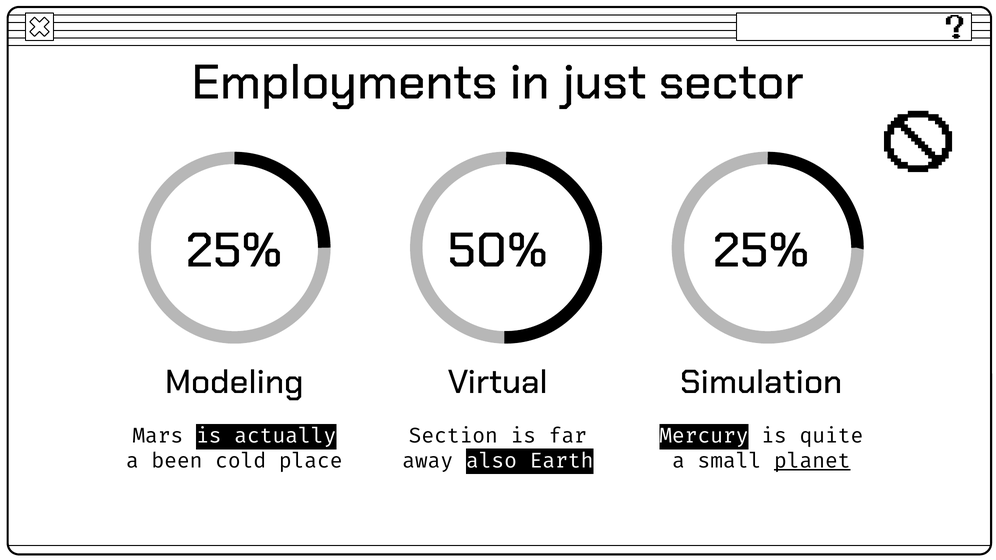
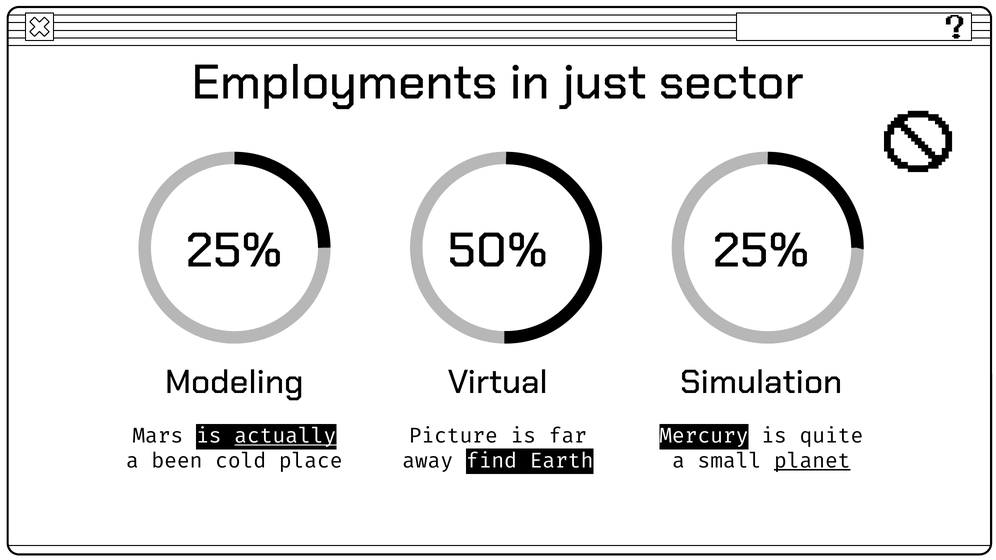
actually underline: none -> present (285, 436)
Section: Section -> Picture (453, 436)
also: also -> find (492, 461)
